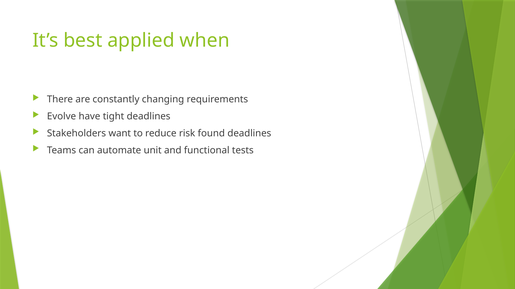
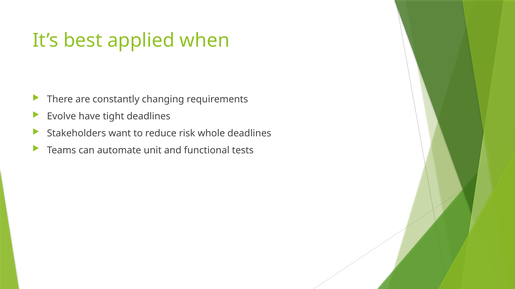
found: found -> whole (211, 134)
